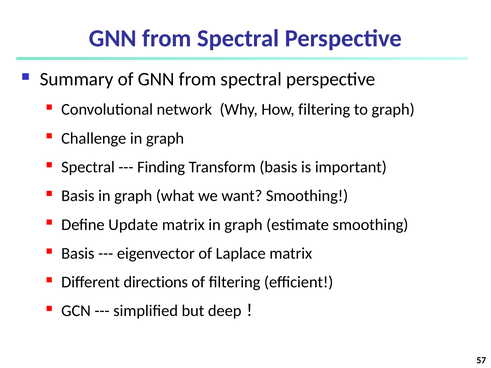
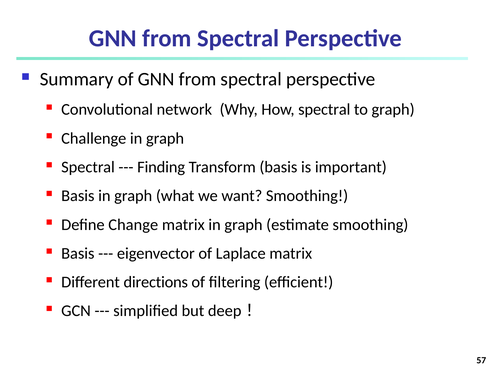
How filtering: filtering -> spectral (324, 110)
Update: Update -> Change (133, 225)
